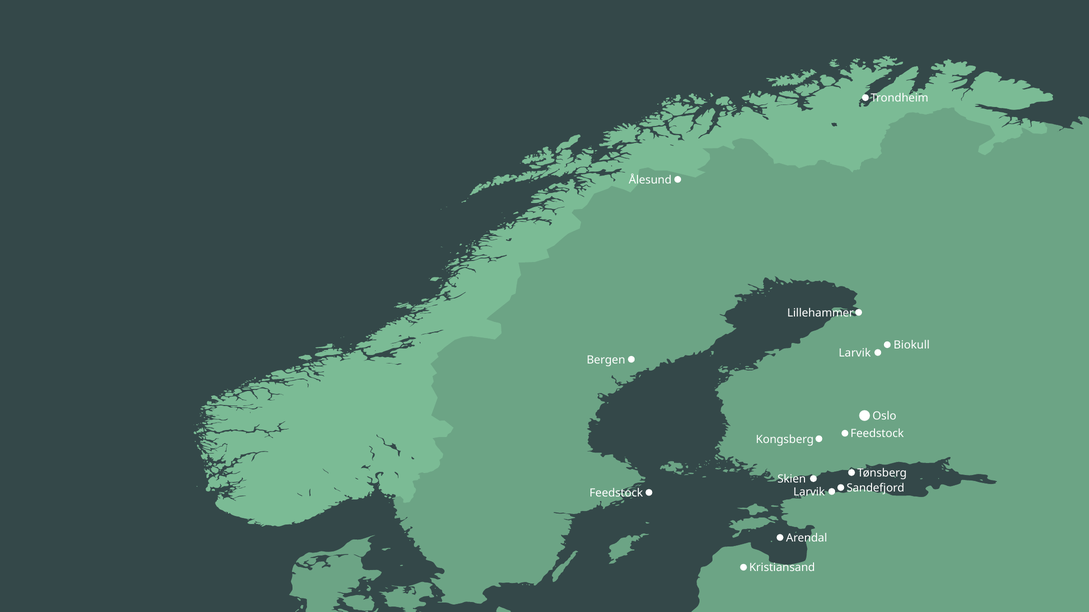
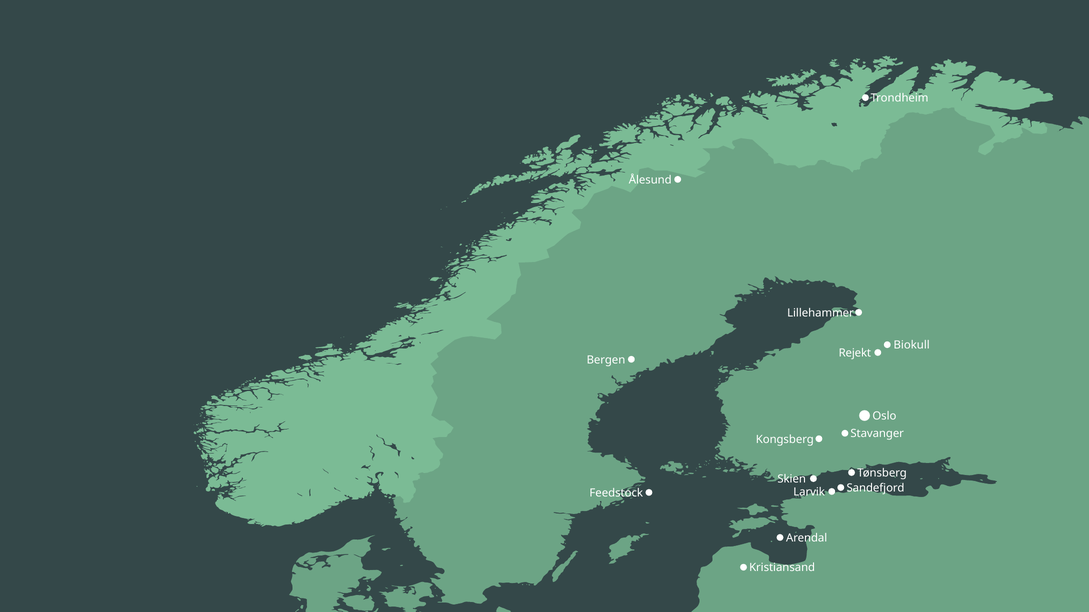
Larvik: Larvik -> Rejekt (855, 353)
Feedstock: Feedstock -> Stavanger (877, 434)
